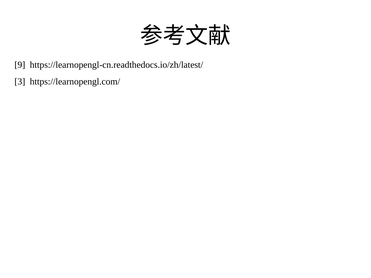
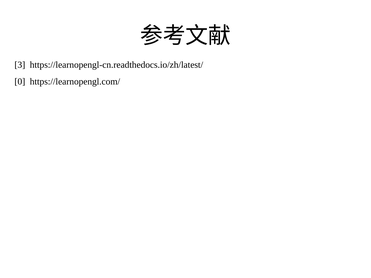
9: 9 -> 3 (20, 65)
3: 3 -> 0 (20, 82)
